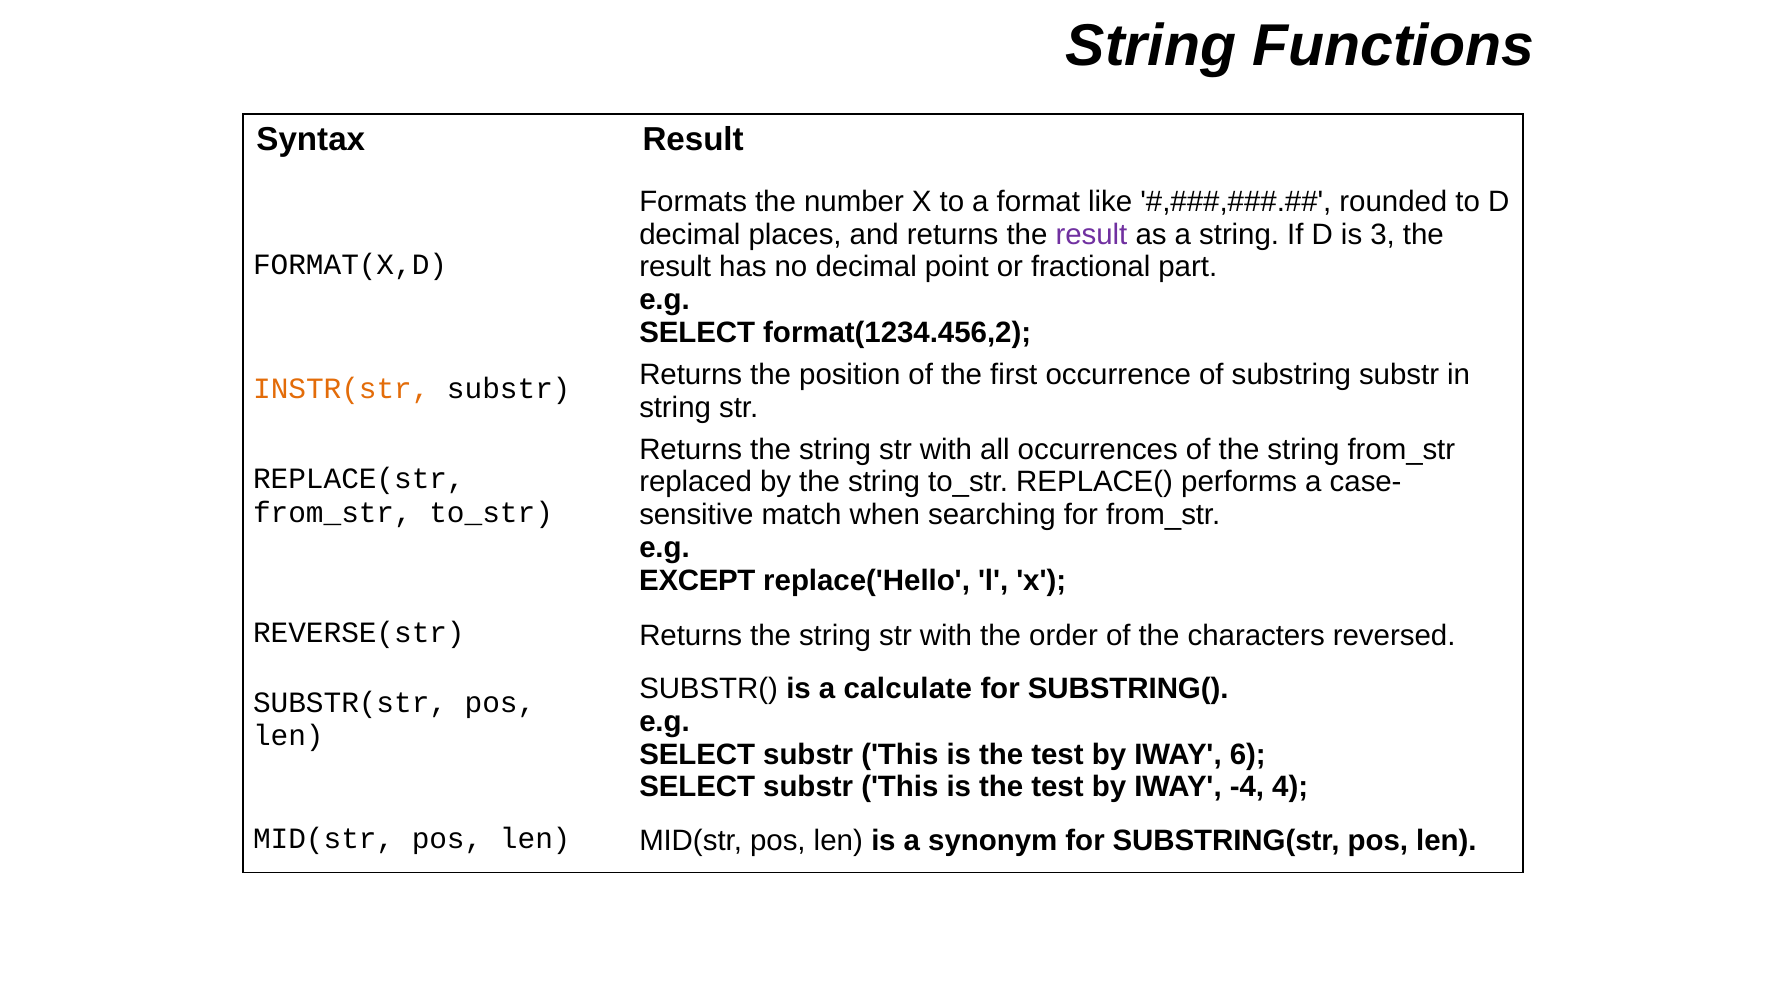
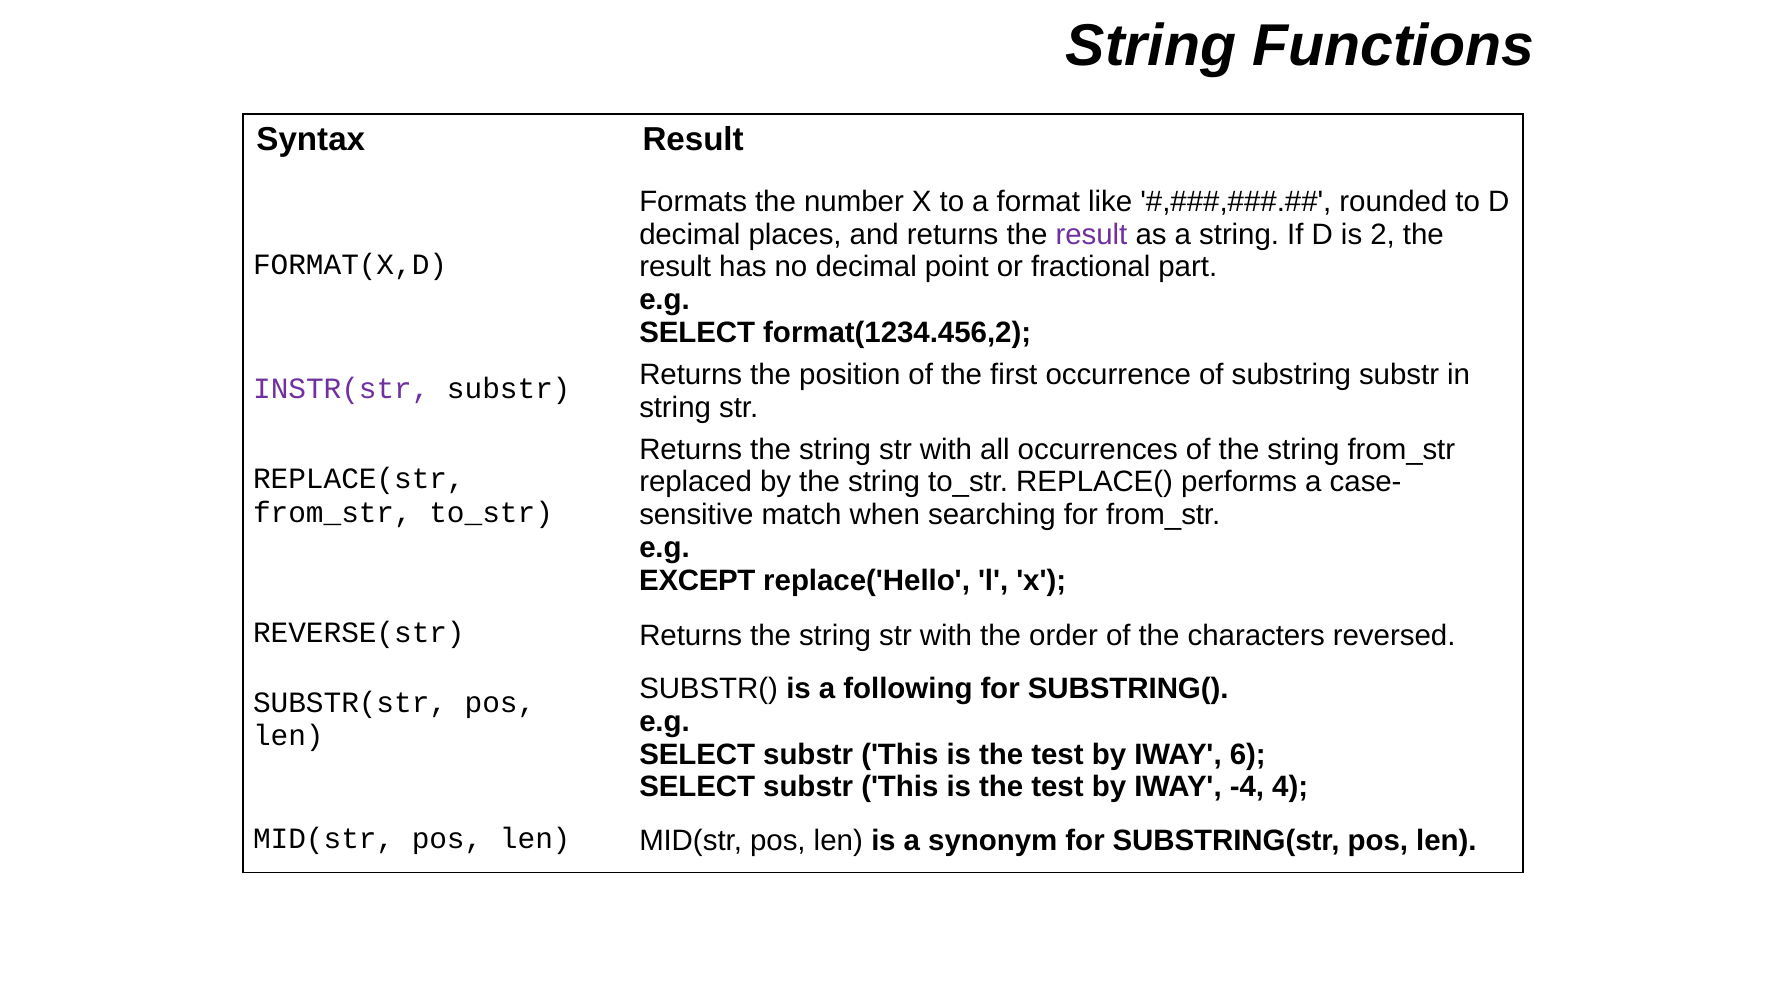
3: 3 -> 2 (1383, 235)
INSTR(str colour: orange -> purple (341, 389)
calculate: calculate -> following (908, 689)
